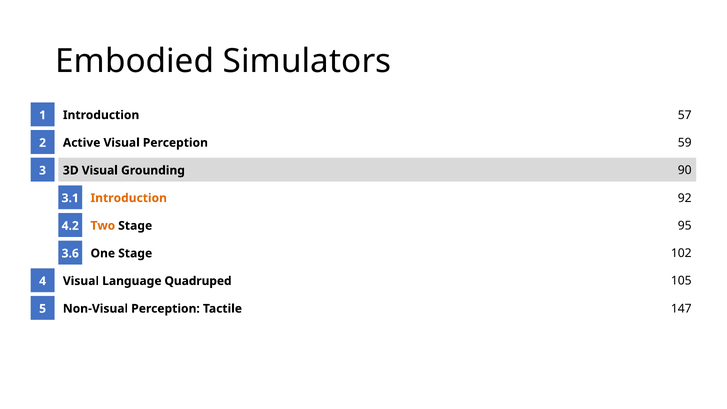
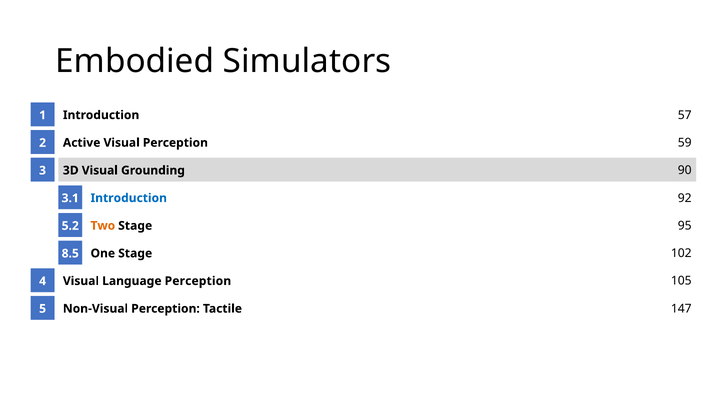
Introduction colour: orange -> blue (129, 198)
4.2: 4.2 -> 5.2 (70, 226)
3.6: 3.6 -> 8.5 (70, 253)
Language Quadruped: Quadruped -> Perception (198, 281)
